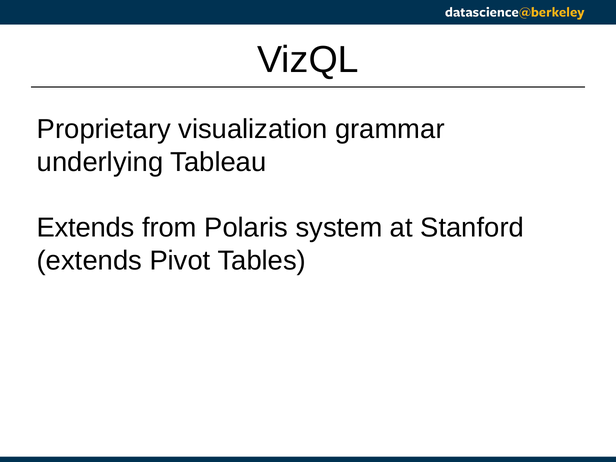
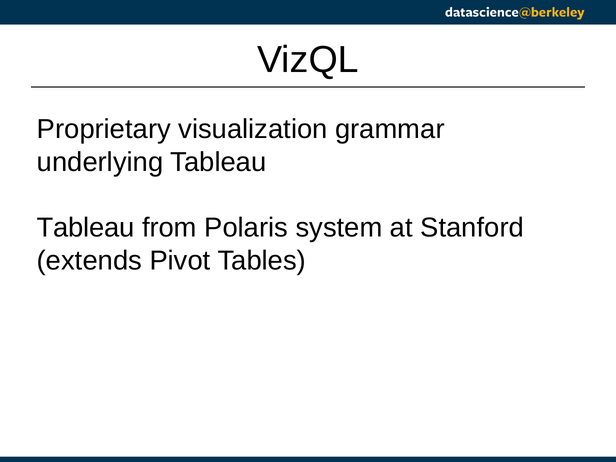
Extends: Extends -> Tableau (86, 228)
